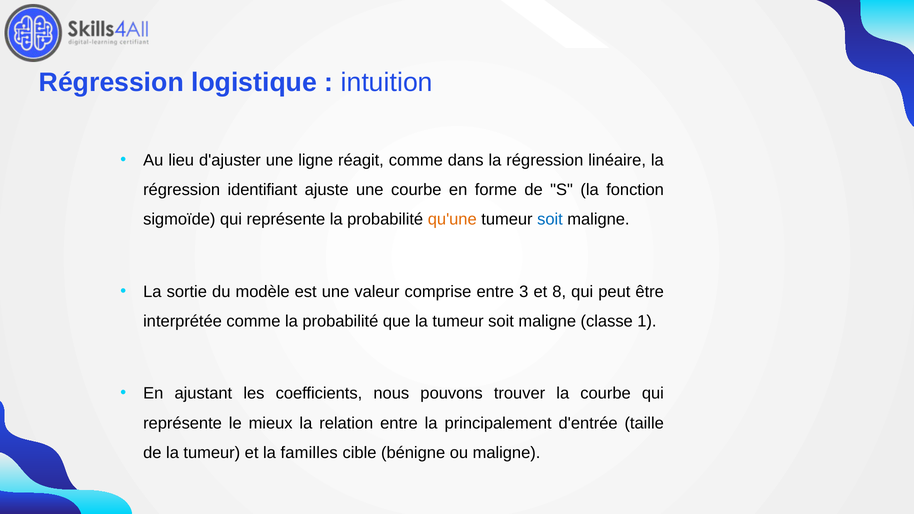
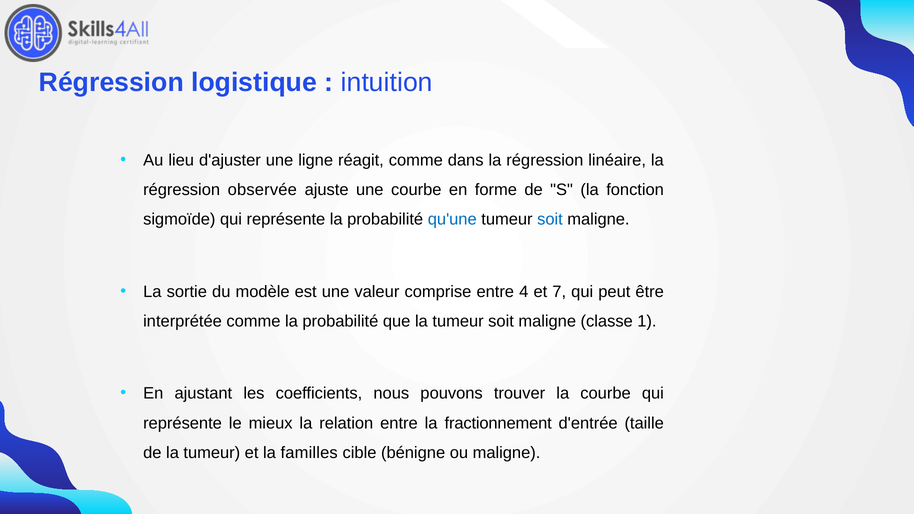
identifiant: identifiant -> observée (262, 190)
qu'une colour: orange -> blue (452, 220)
3: 3 -> 4 (524, 292)
8: 8 -> 7 (559, 292)
principalement: principalement -> fractionnement (498, 423)
